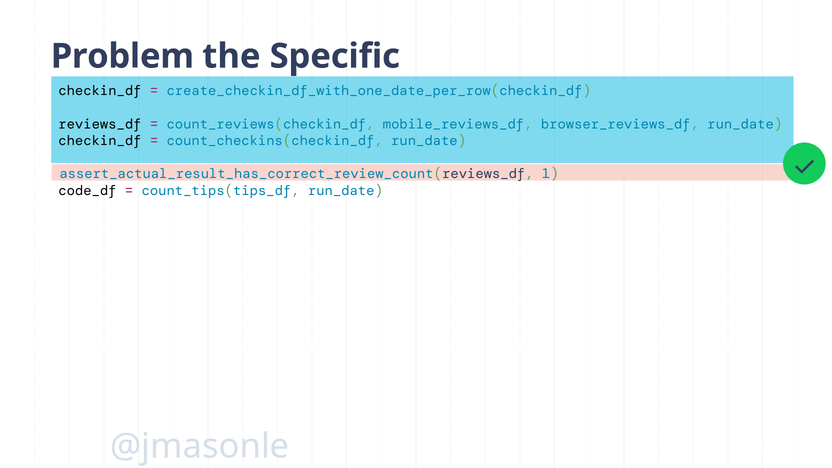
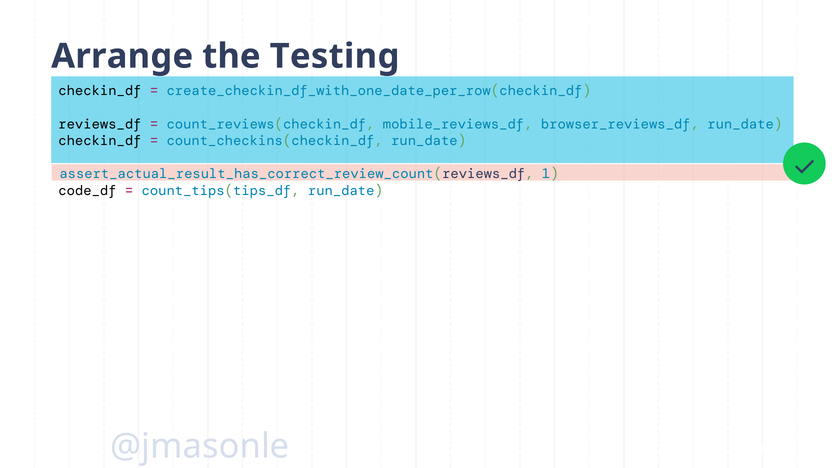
Problem: Problem -> Arrange (122, 56)
Specific: Specific -> Testing (335, 56)
